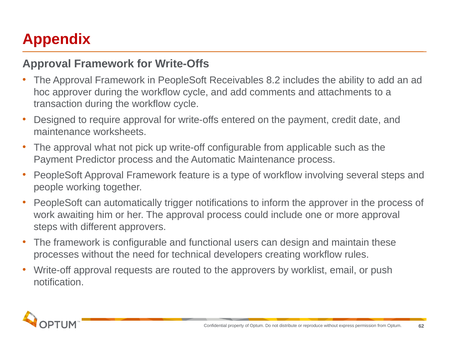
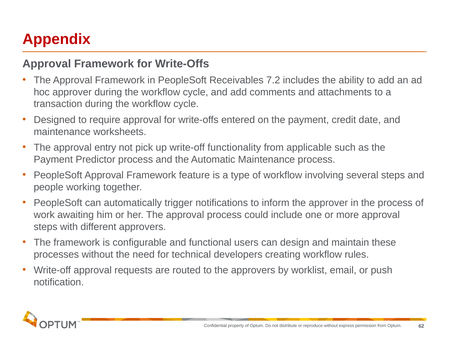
8.2: 8.2 -> 7.2 (273, 80)
what: what -> entry (105, 147)
write-off configurable: configurable -> functionality (234, 147)
